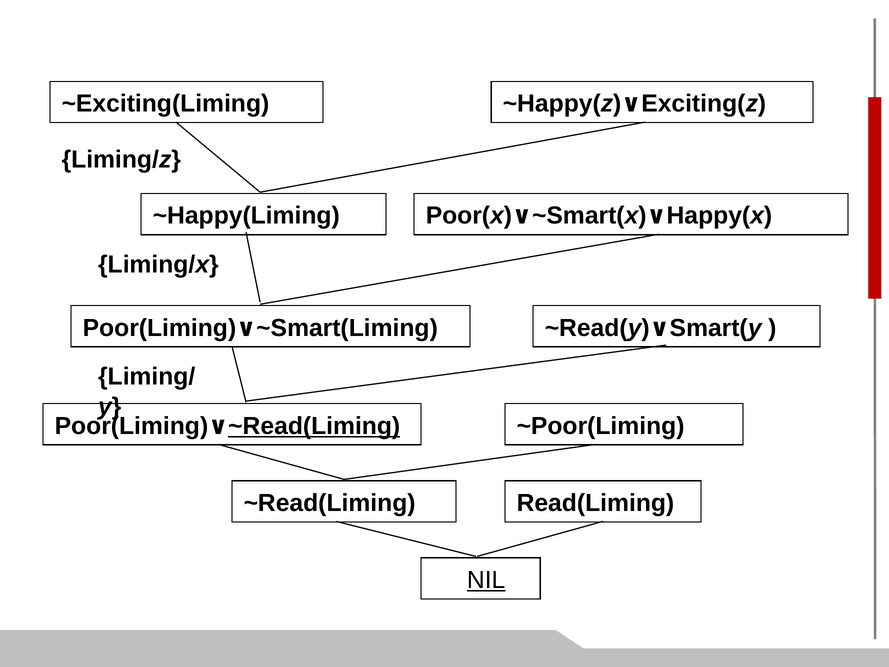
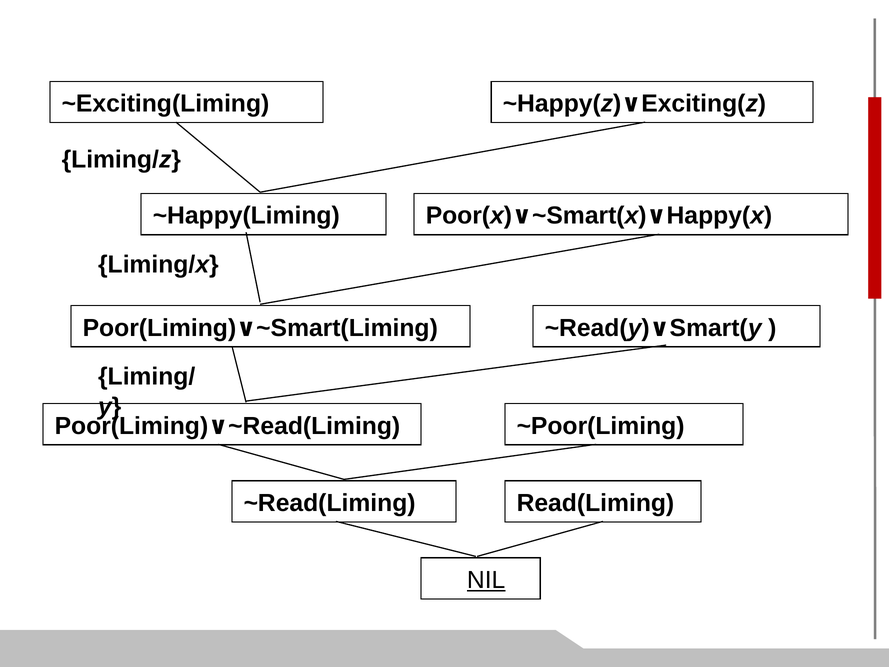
~Read(Liming underline: present -> none (314, 426)
